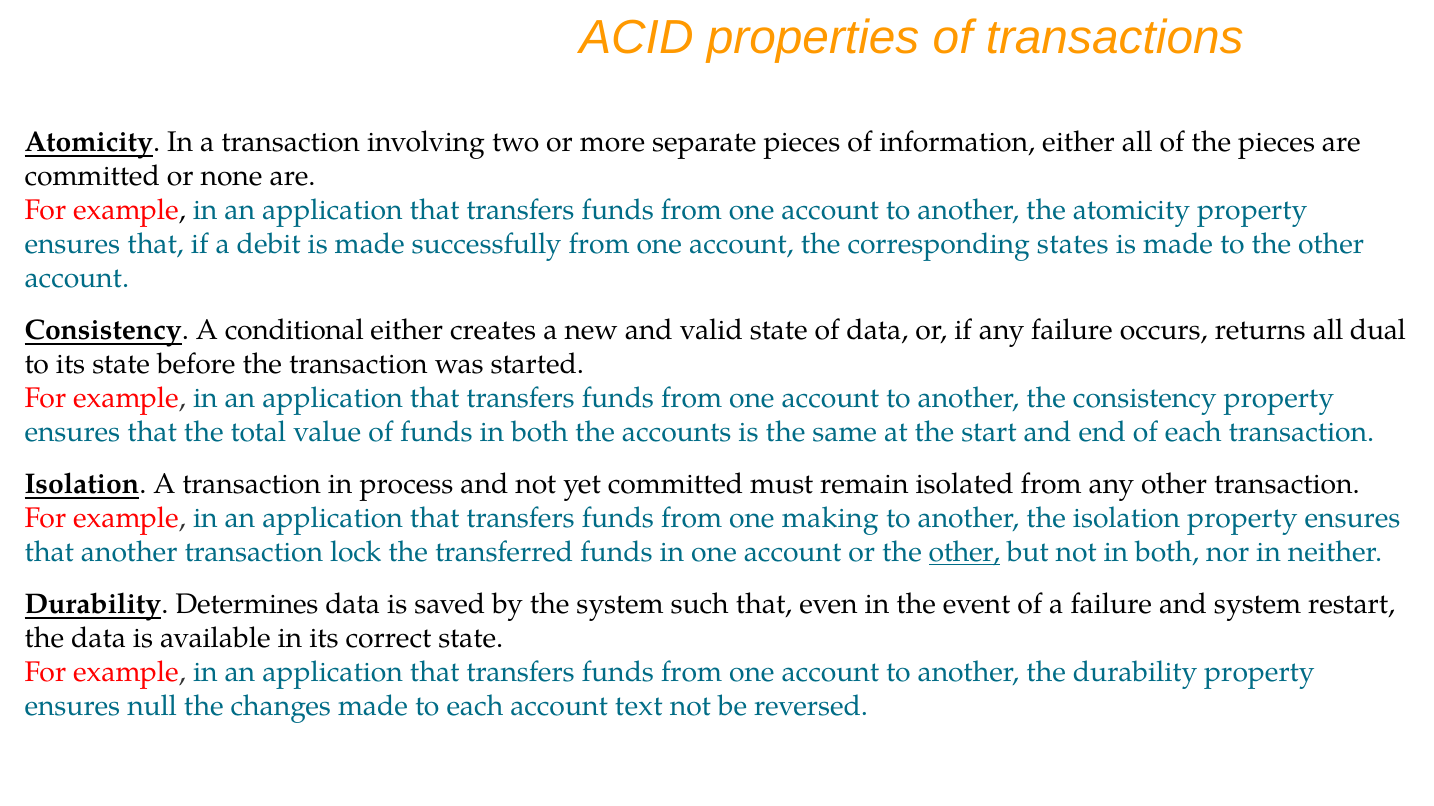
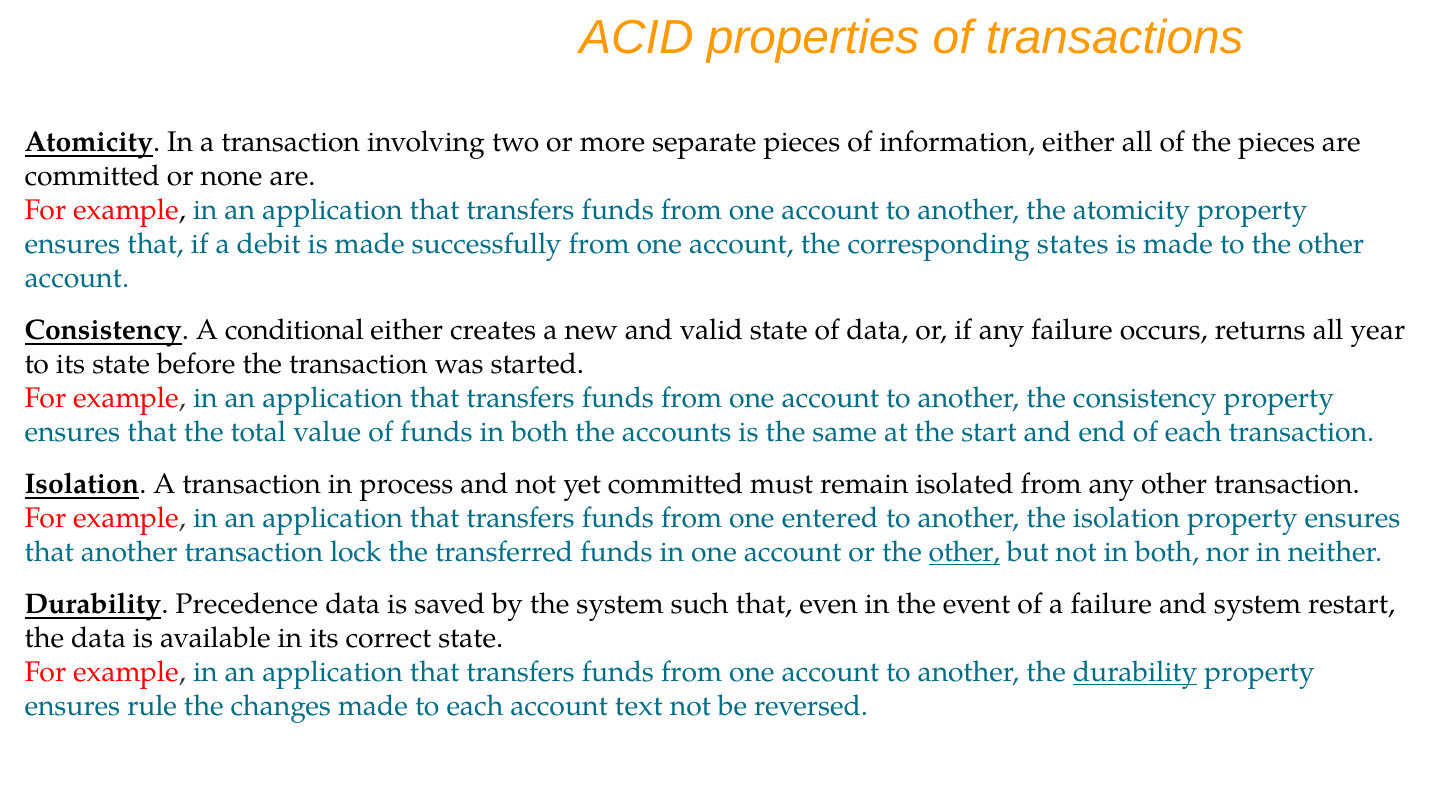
dual: dual -> year (1378, 331)
making: making -> entered (830, 519)
Determines: Determines -> Precedence (247, 605)
durability underline: none -> present (1135, 673)
null: null -> rule (152, 707)
